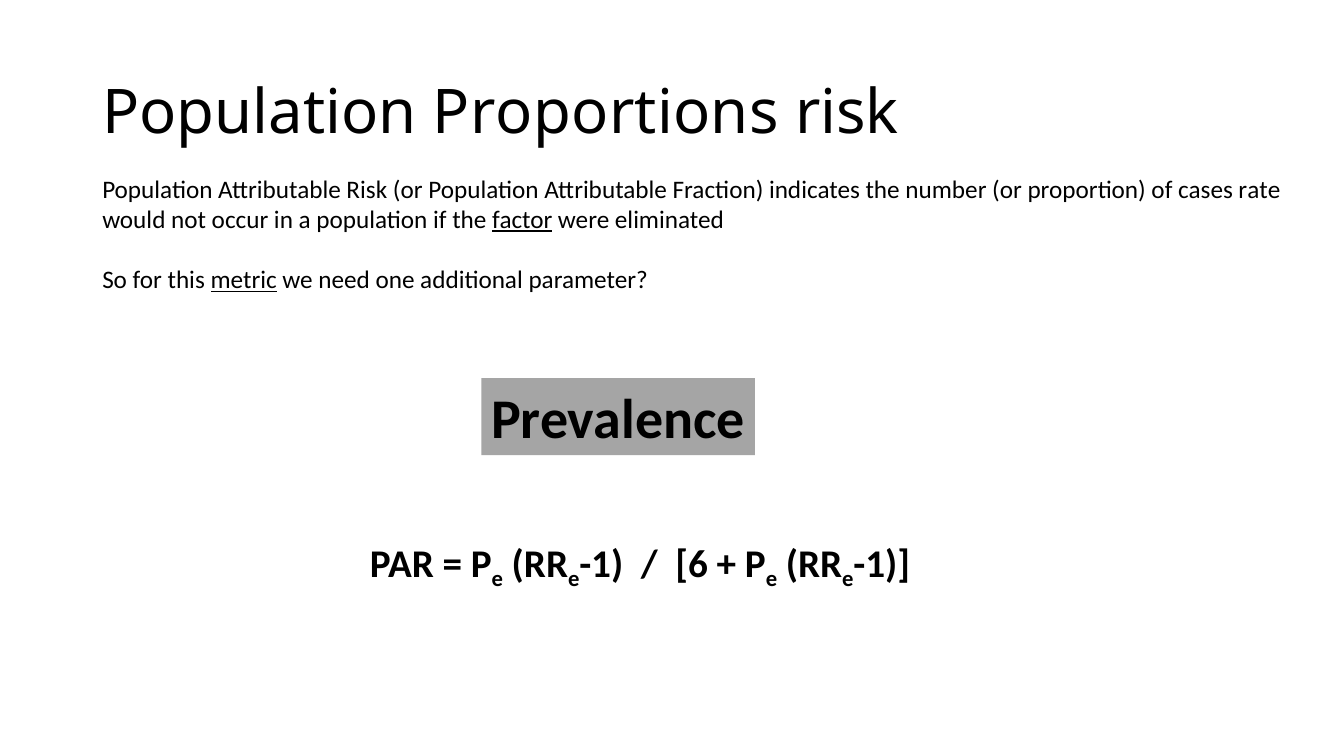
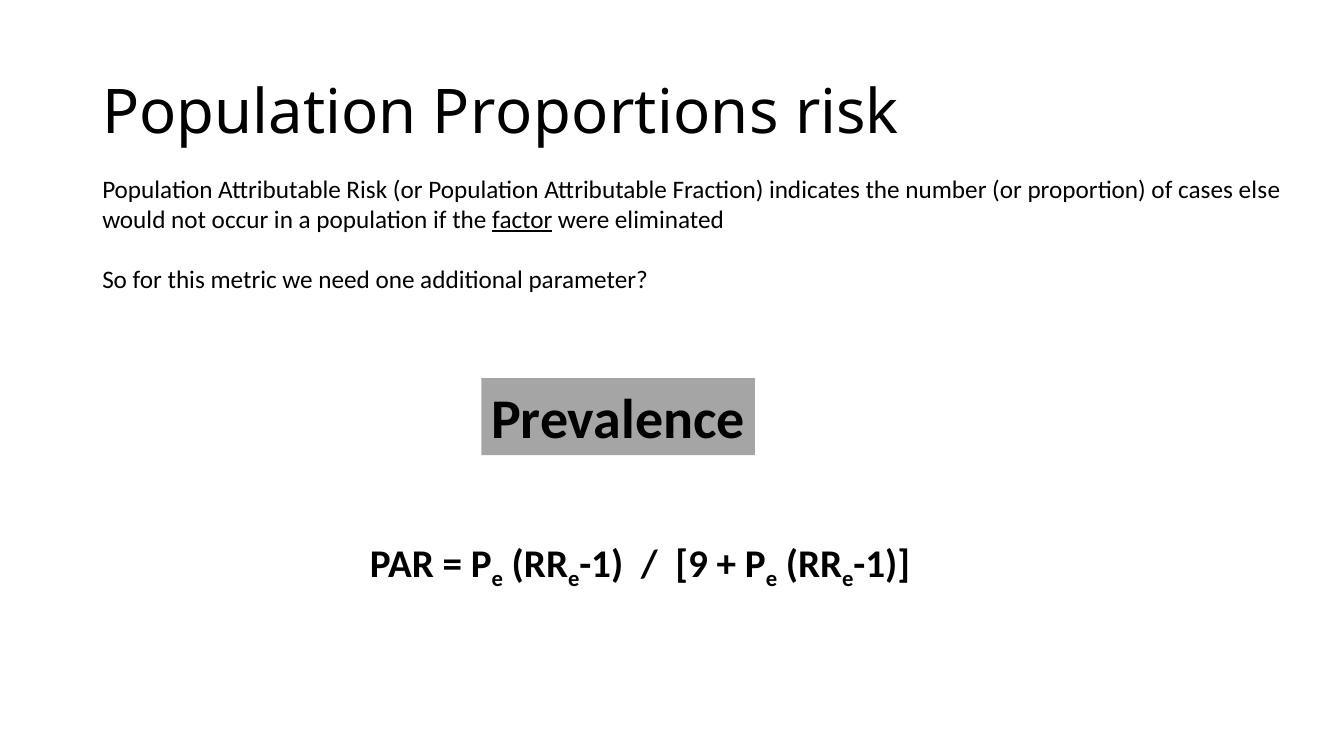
rate: rate -> else (1259, 190)
metric underline: present -> none (244, 281)
6: 6 -> 9 (692, 564)
